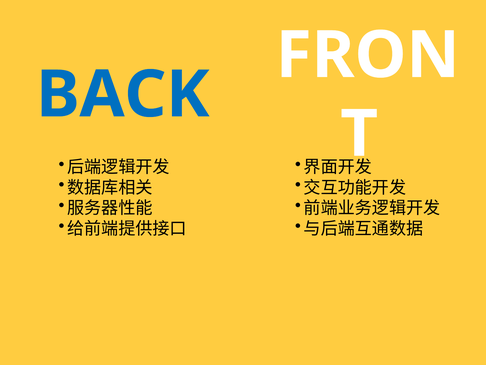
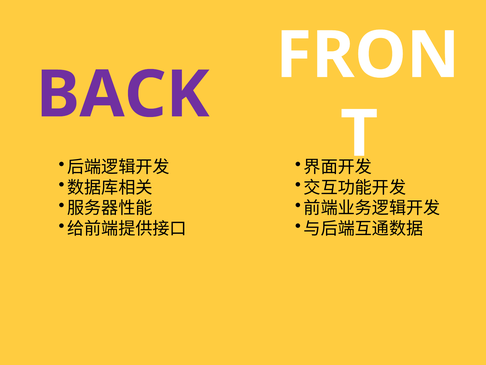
BACK colour: blue -> purple (123, 95)
